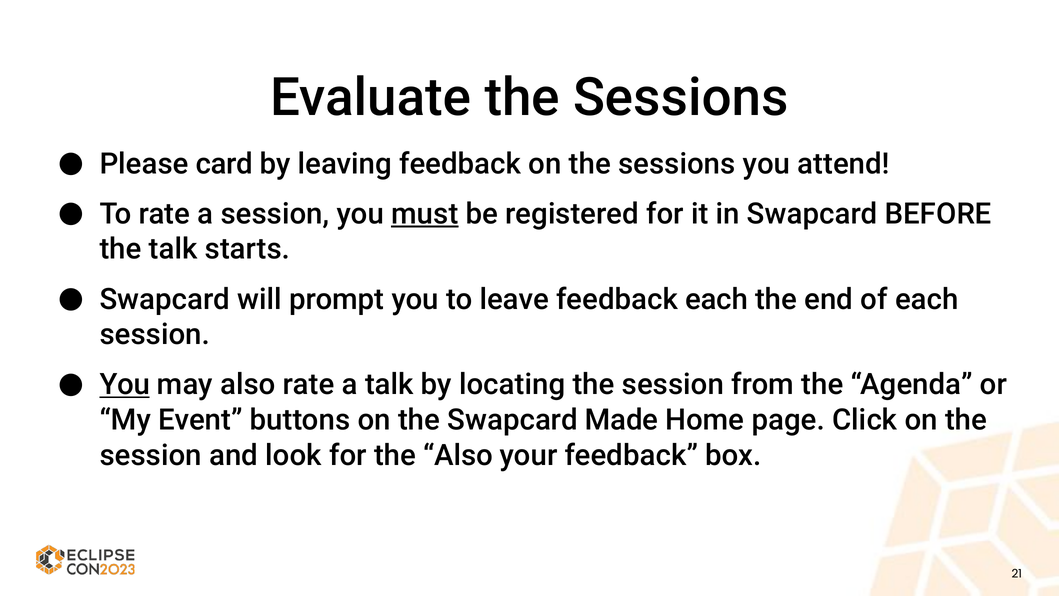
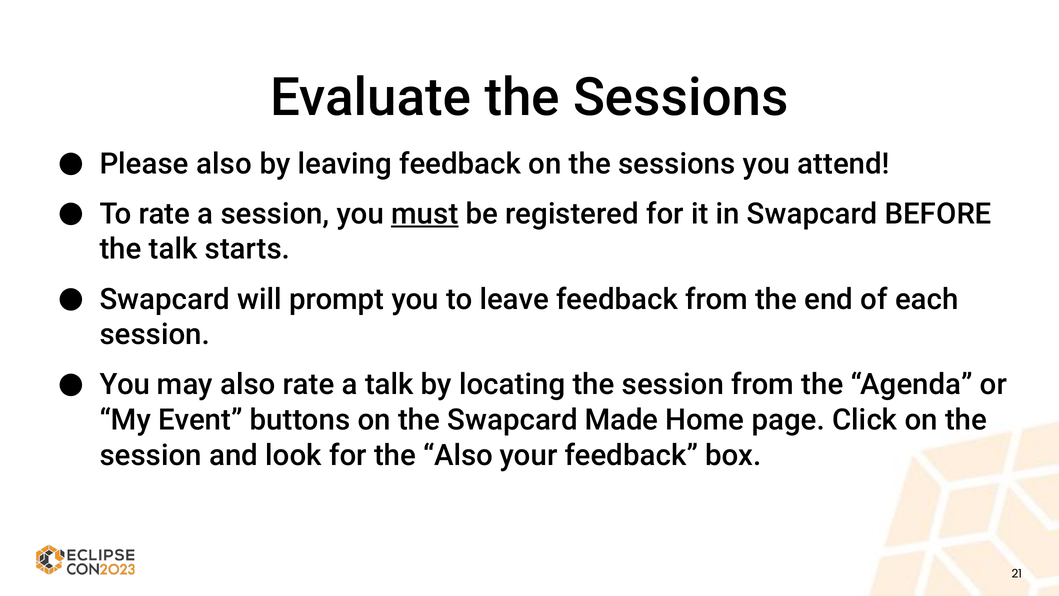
Please card: card -> also (224, 164)
feedback each: each -> from (717, 299)
You underline: present -> none (125, 384)
